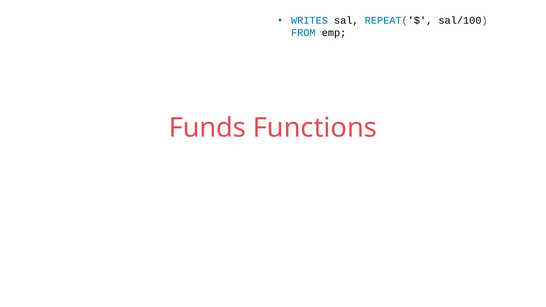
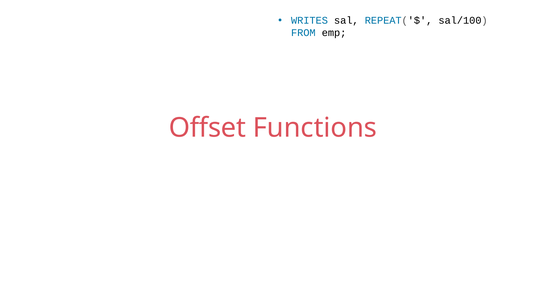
Funds: Funds -> Offset (207, 128)
